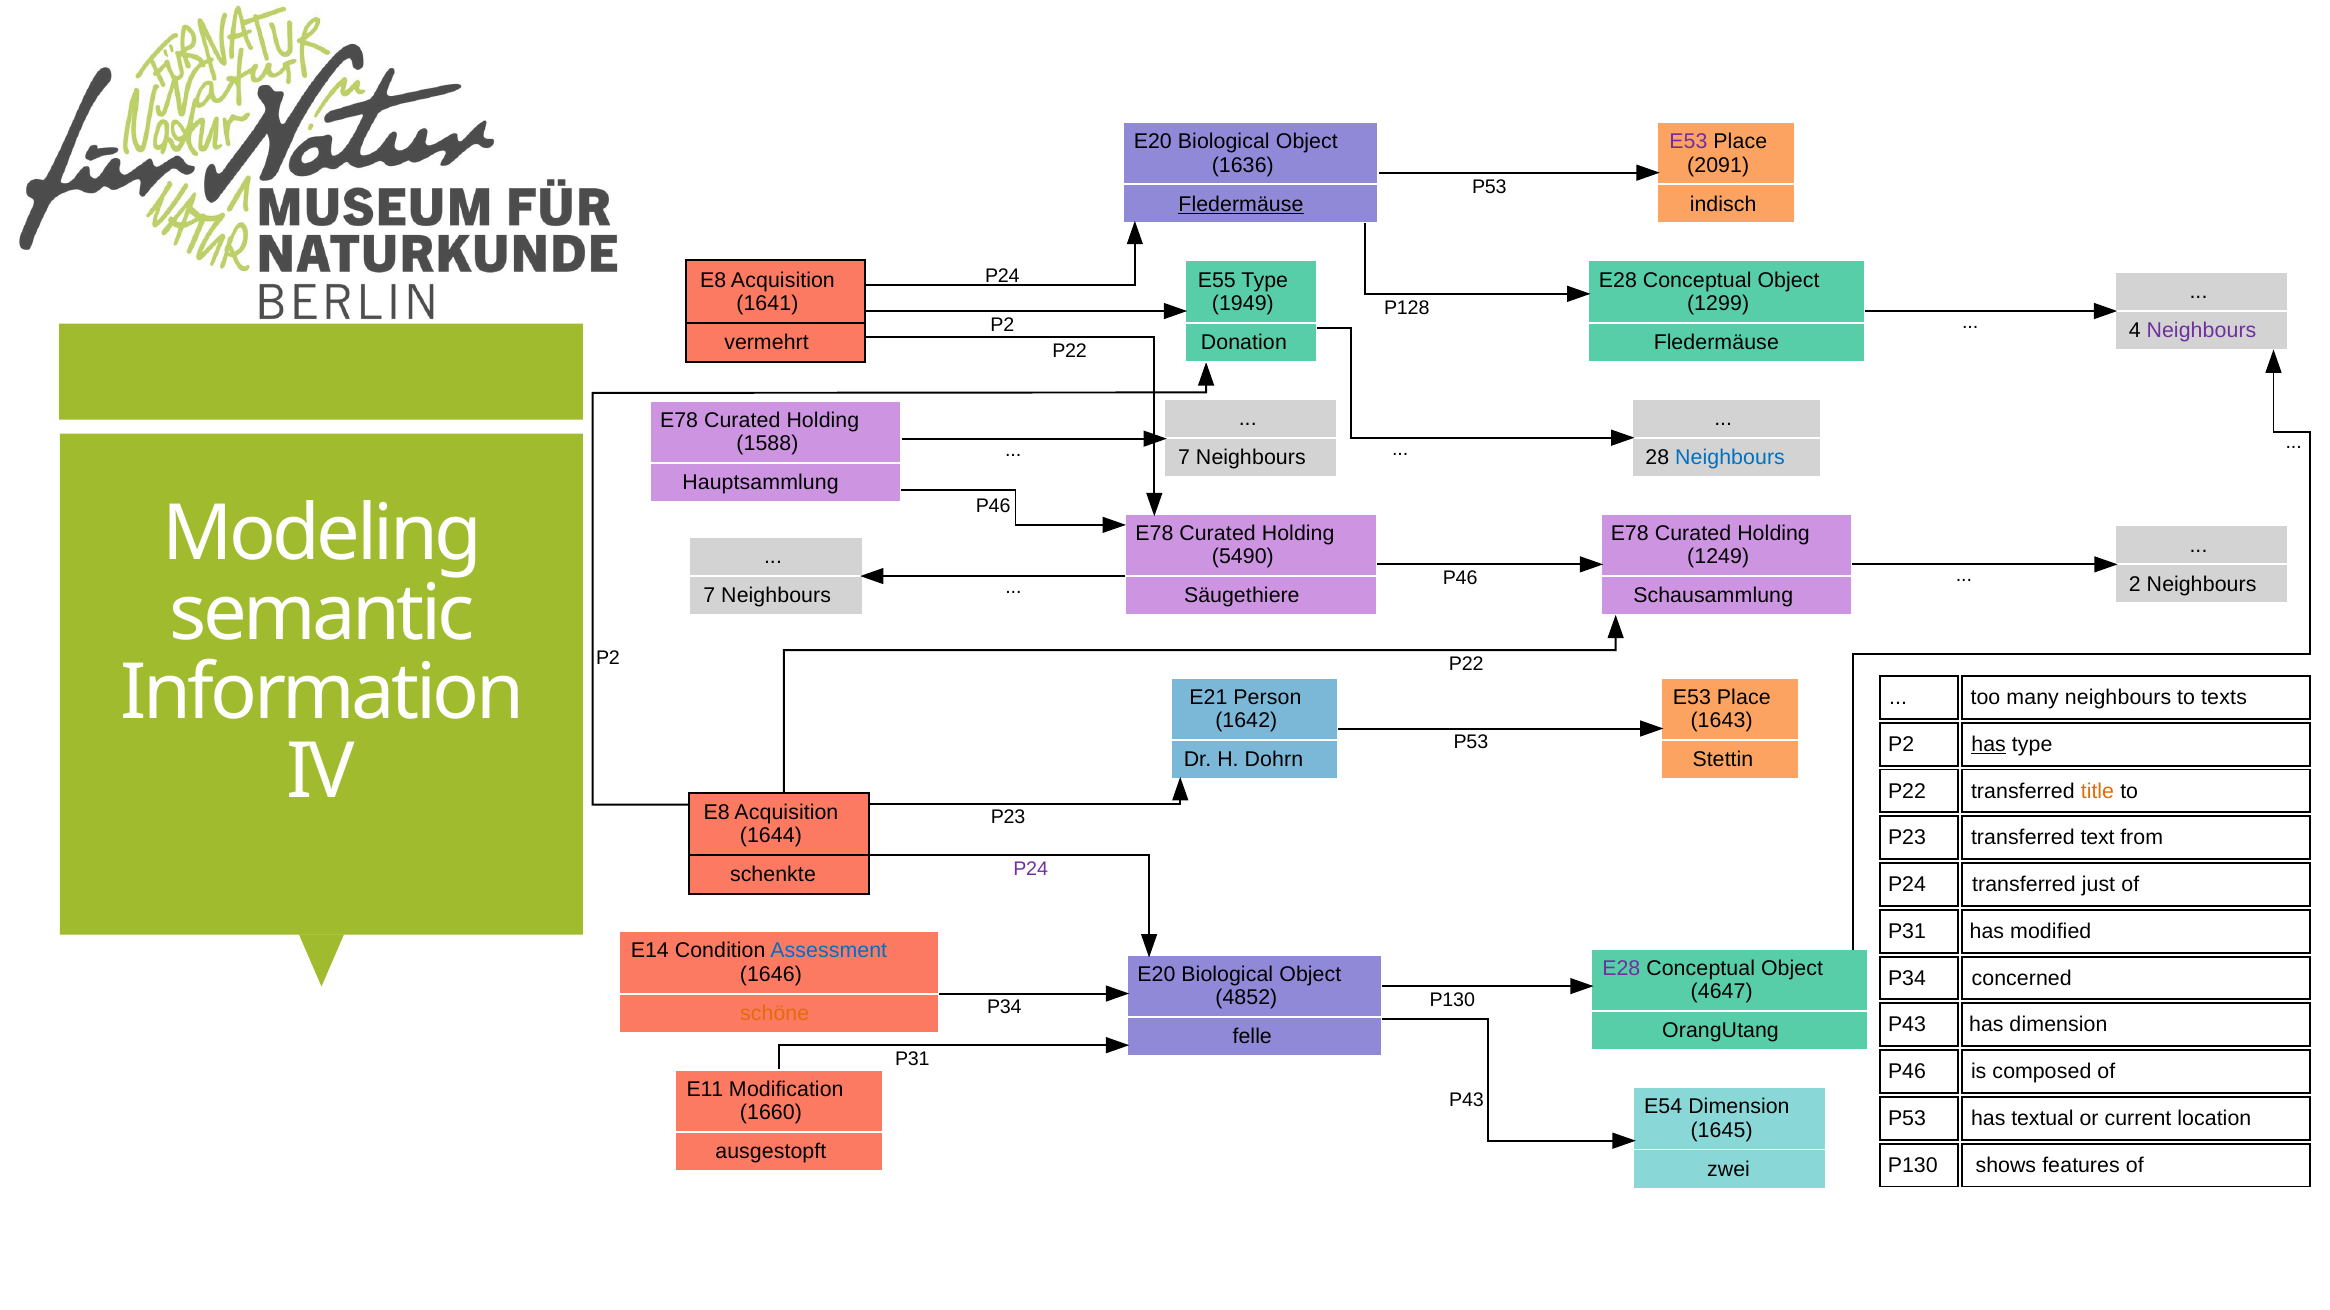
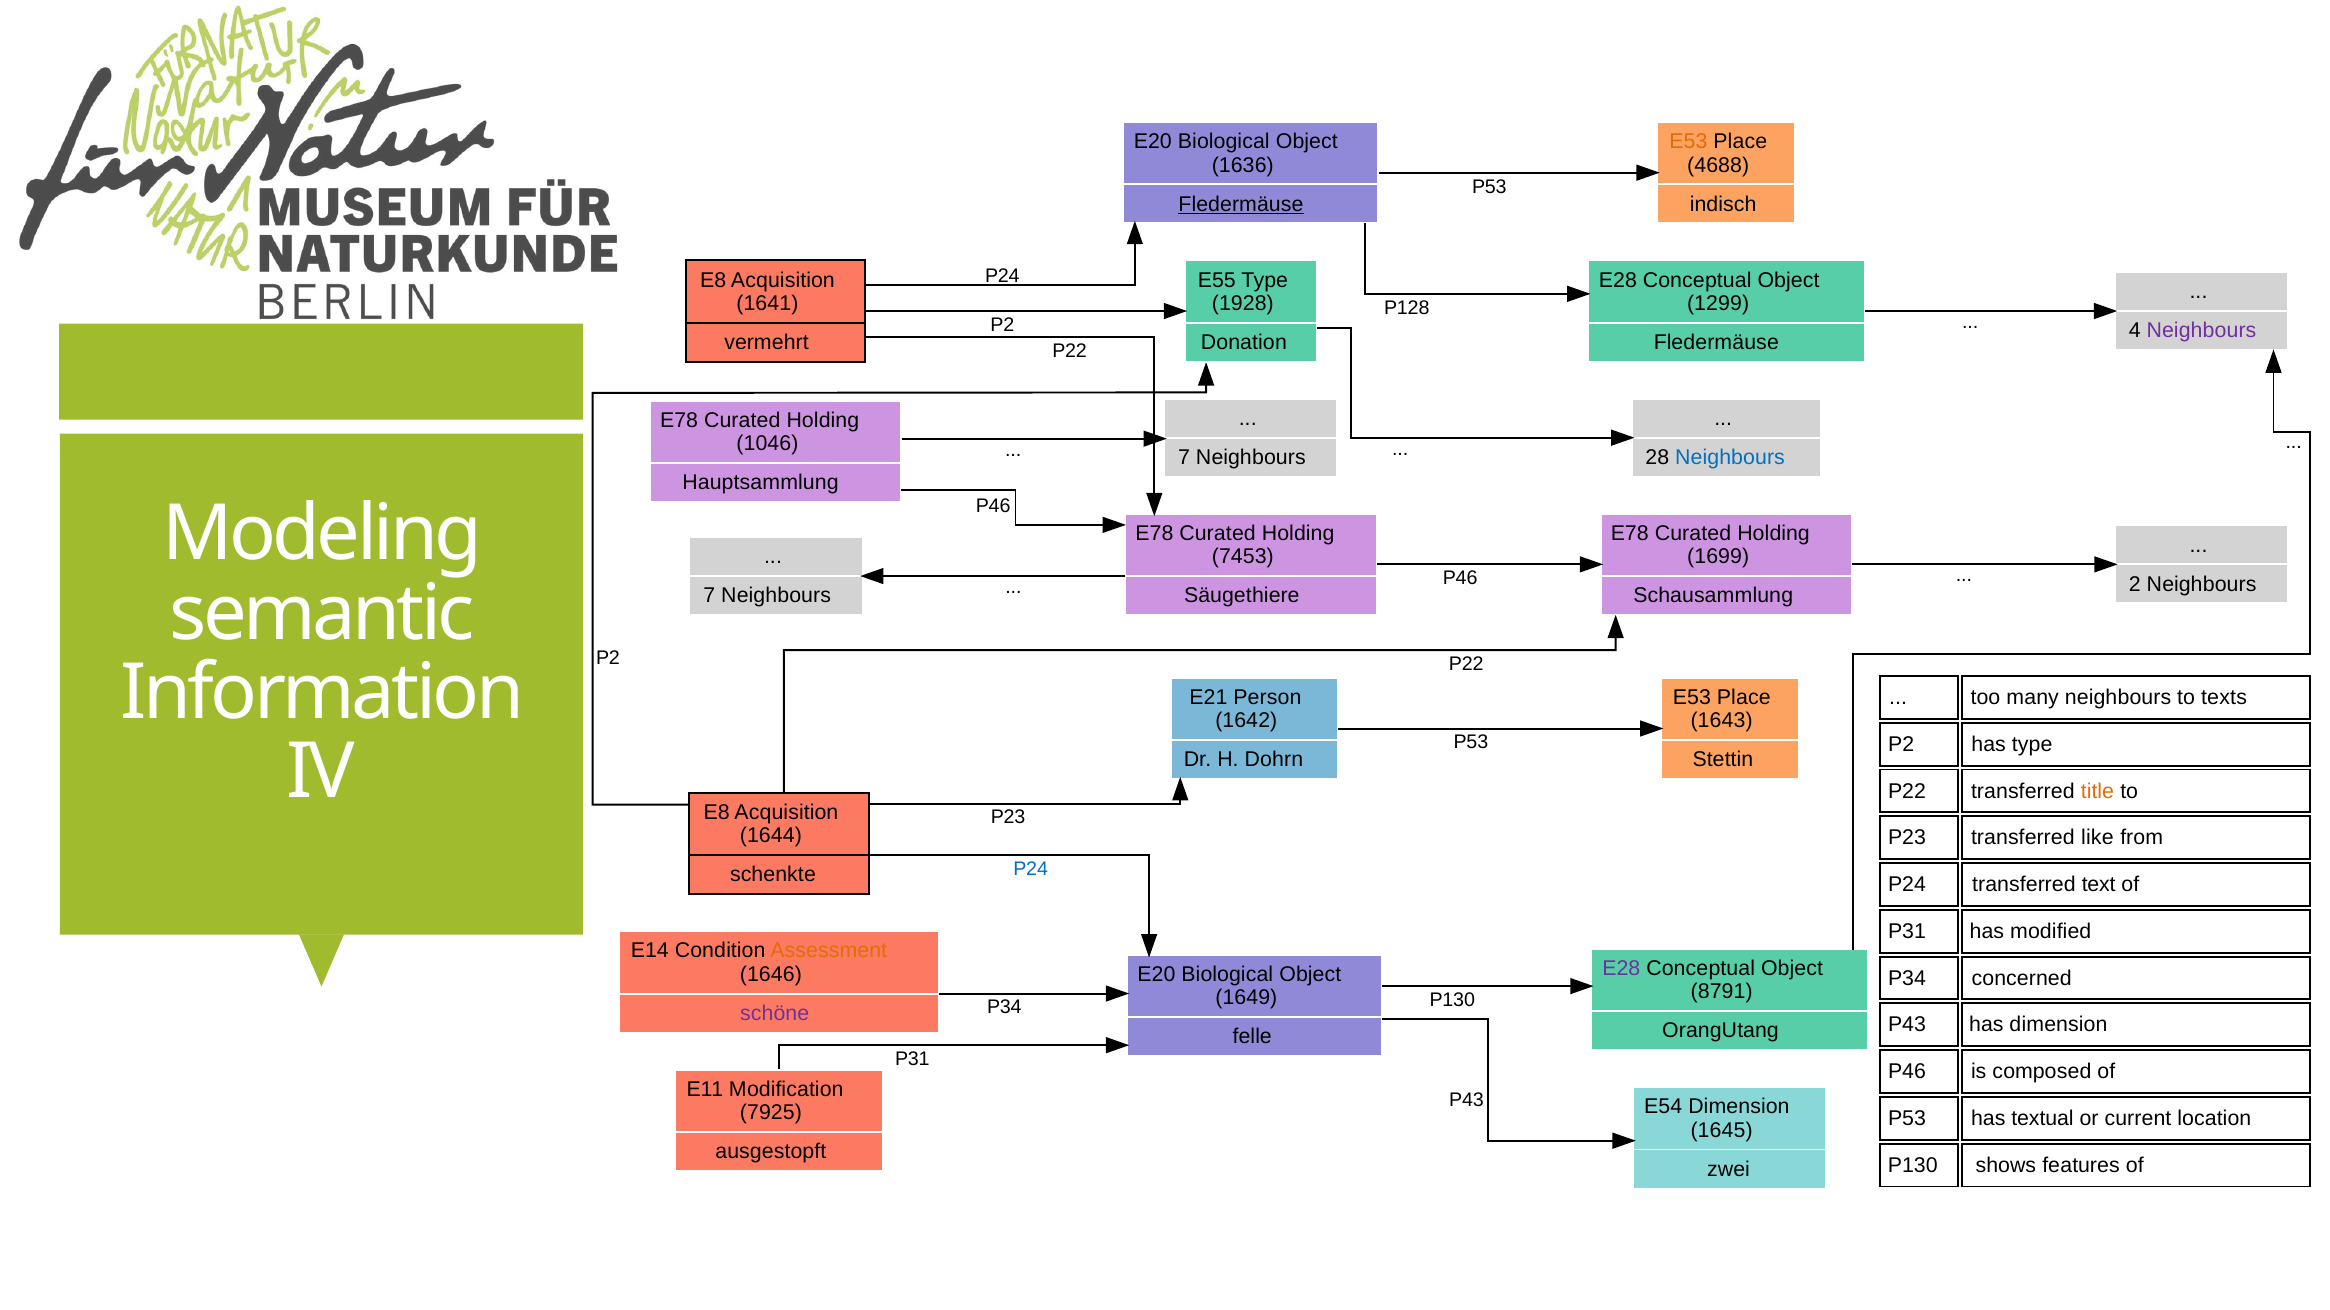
E53 colour: purple -> orange (1688, 142)
2091: 2091 -> 4688 (1718, 165)
1949: 1949 -> 1928 (1243, 304)
1588: 1588 -> 1046 (767, 444)
5490: 5490 -> 7453 (1243, 557)
1249: 1249 -> 1699 (1718, 557)
has underline: present -> none (1989, 745)
text: text -> like (2097, 838)
P24 colour: purple -> blue (1031, 869)
just: just -> text (2099, 885)
Assessment colour: blue -> orange (829, 951)
4647: 4647 -> 8791 (1722, 992)
4852: 4852 -> 1649 (1246, 998)
schöne colour: orange -> purple (775, 1014)
1660: 1660 -> 7925 (771, 1113)
